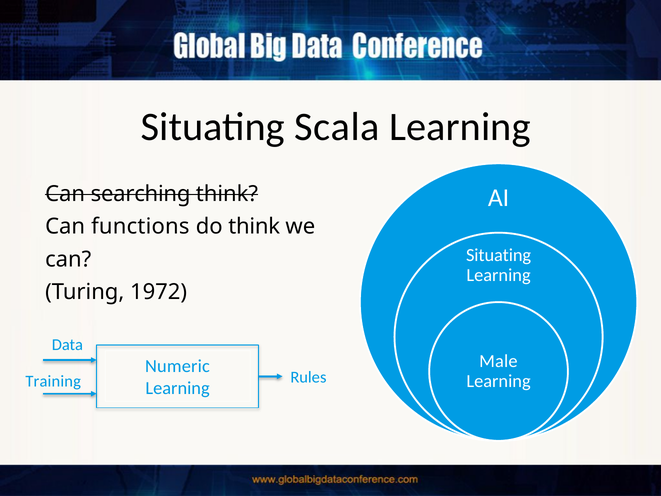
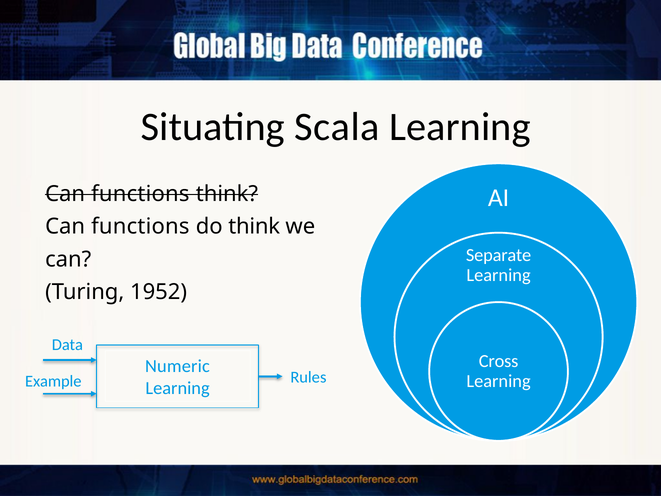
searching: searching -> functions (140, 194)
Situating: Situating -> Separate (499, 255)
1972: 1972 -> 1952 (159, 292)
Male: Male -> Cross (499, 361)
Training: Training -> Example (53, 381)
